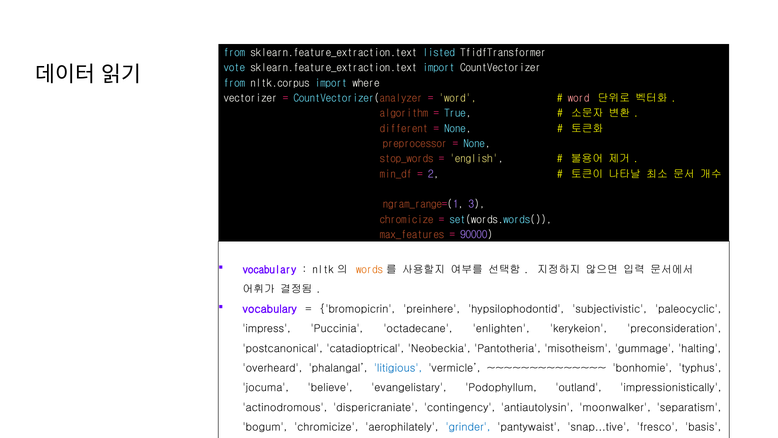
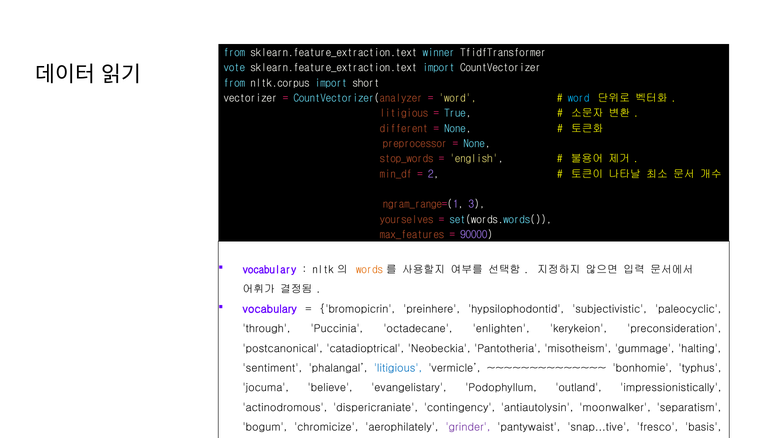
listed: listed -> winner (439, 53)
where: where -> short (366, 83)
word colour: pink -> light blue (579, 98)
algorithm: algorithm -> litigious (404, 113)
chromicize: chromicize -> yourselves (407, 219)
impress: impress -> through (267, 328)
overheard: overheard -> sentiment (272, 368)
grinder colour: blue -> purple (468, 427)
